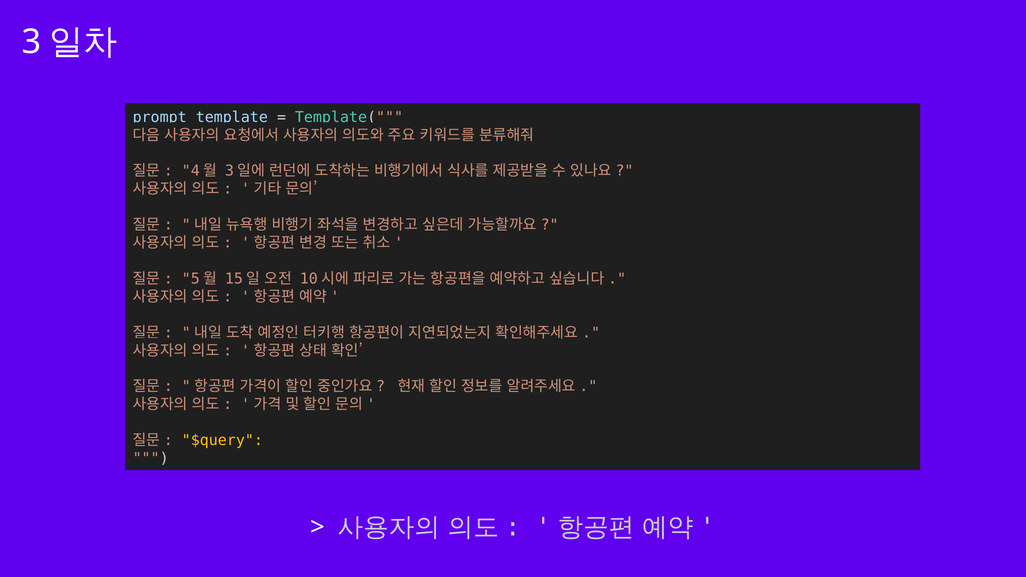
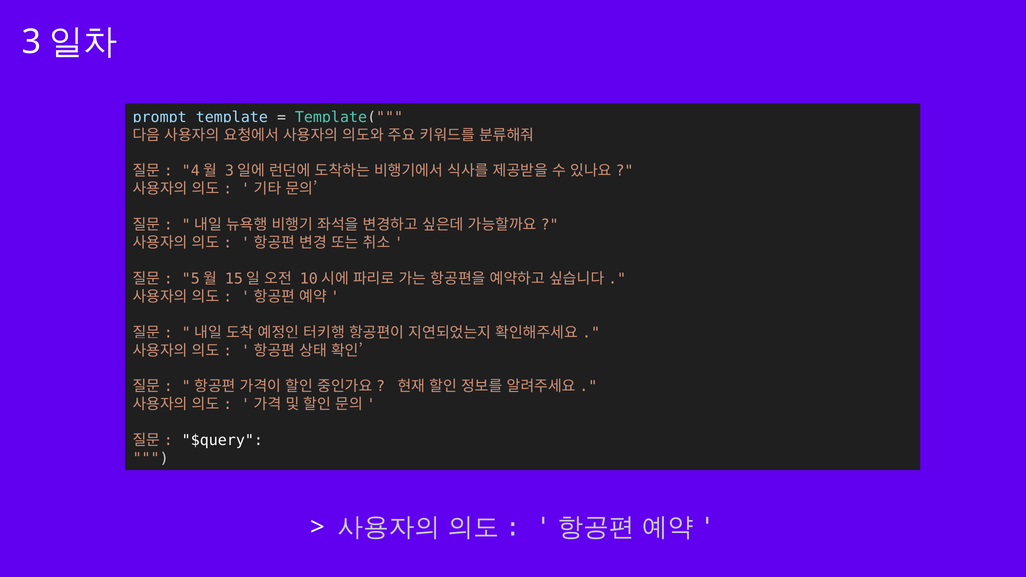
$query colour: yellow -> white (222, 441)
